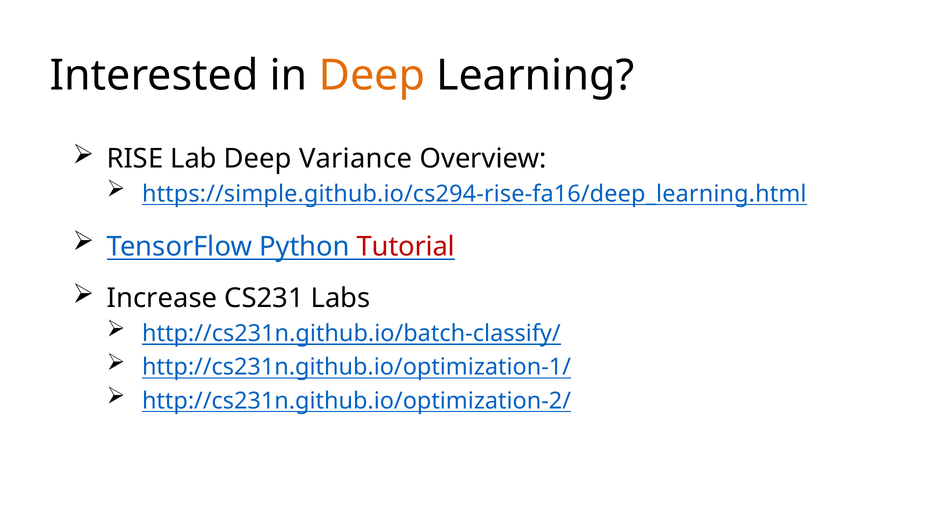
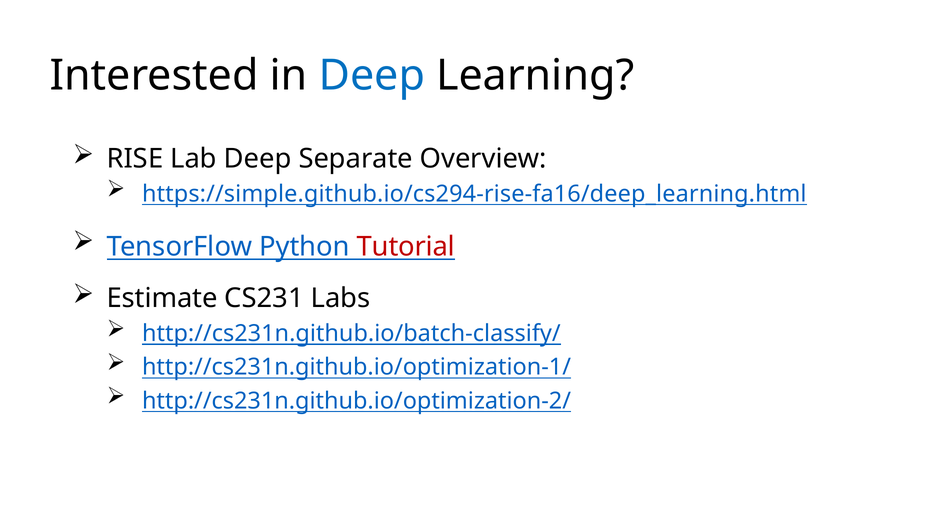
Deep colour: orange -> blue (372, 75)
Variance: Variance -> Separate (356, 159)
Increase: Increase -> Estimate (162, 298)
